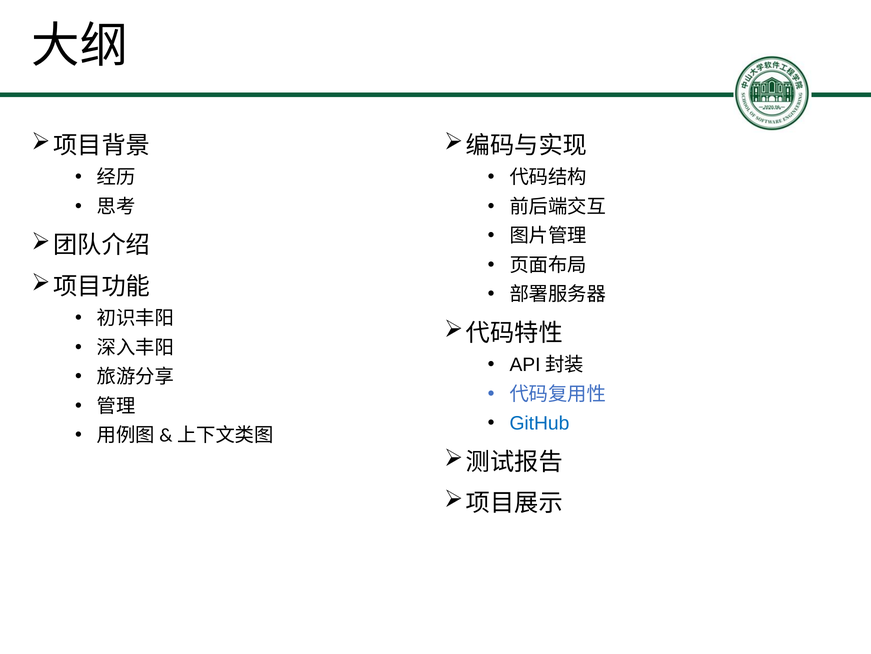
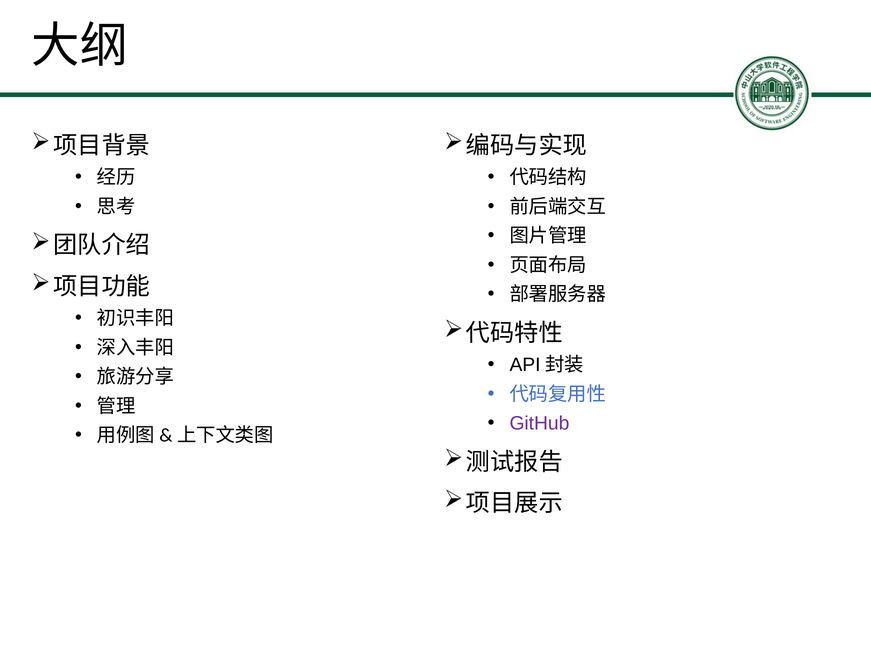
GitHub colour: blue -> purple (539, 423)
